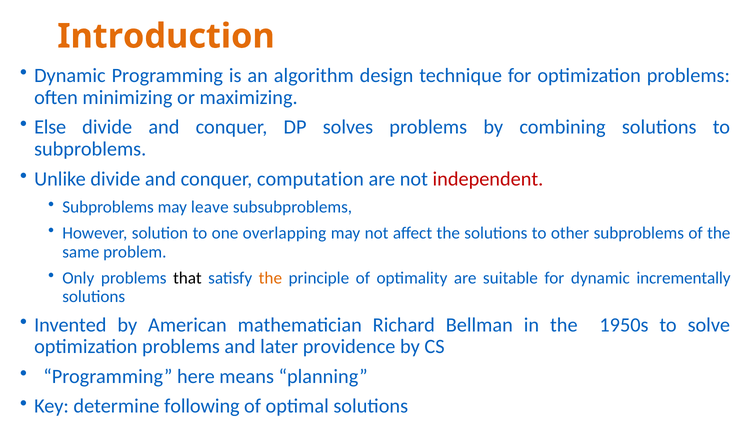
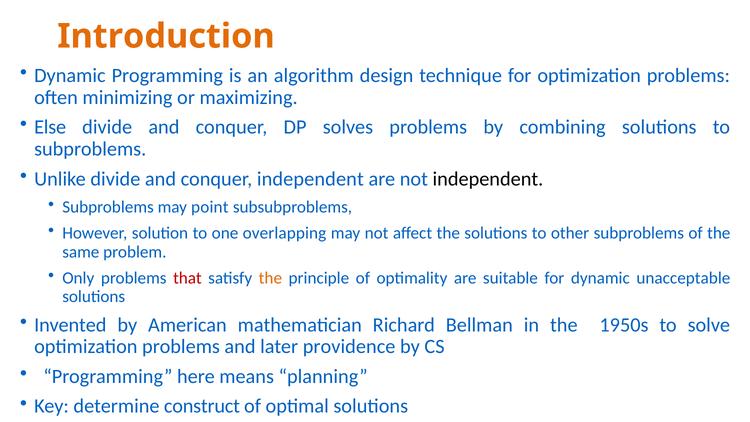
conquer computation: computation -> independent (310, 179)
independent colour: red -> black (488, 179)
leave: leave -> point (210, 207)
that colour: black -> red (187, 278)
incrementally: incrementally -> unacceptable (683, 278)
following: following -> construct (202, 406)
